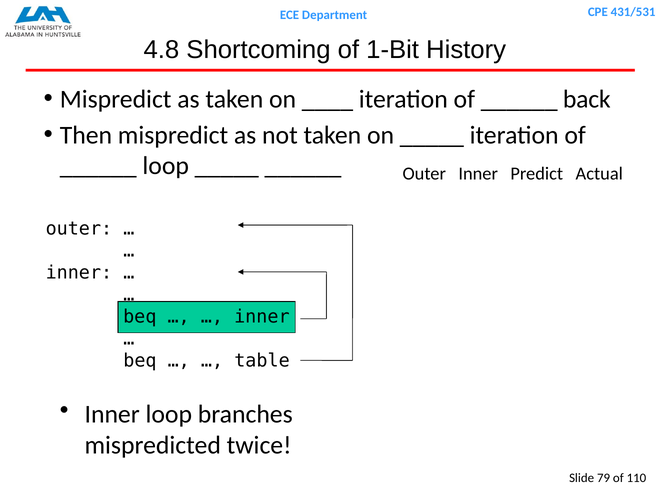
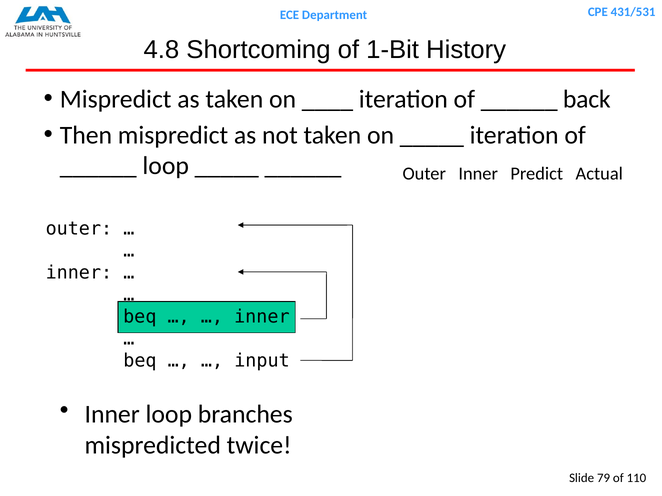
table: table -> input (262, 361)
